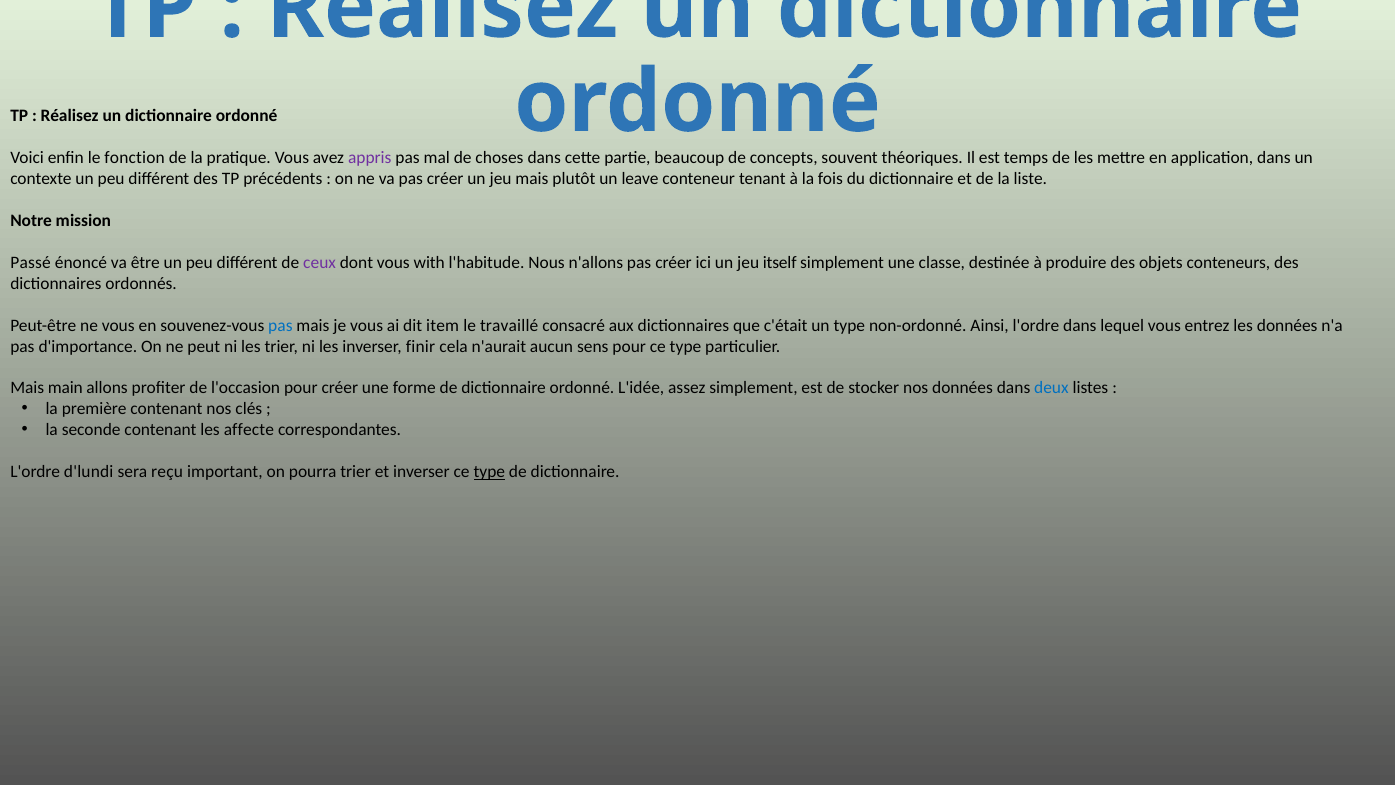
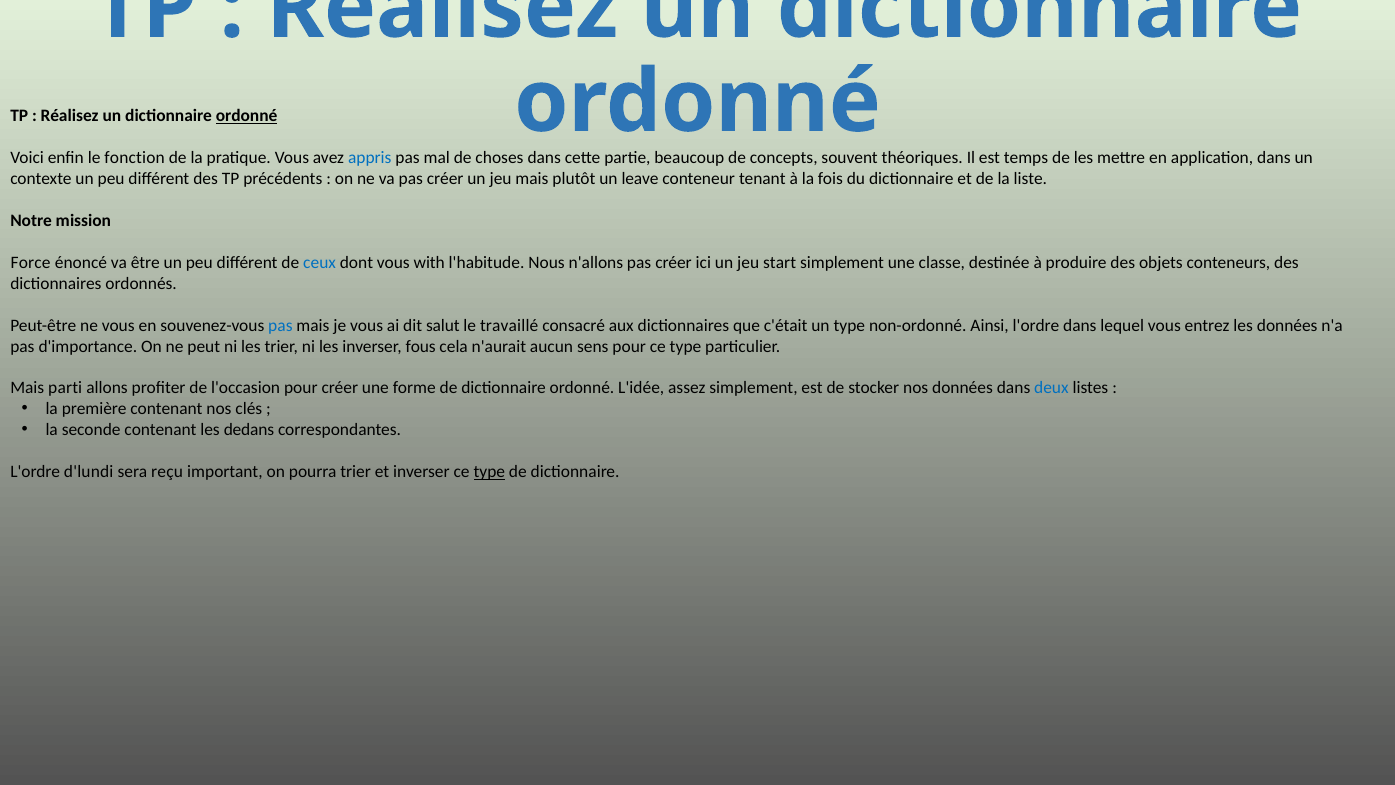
ordonné underline: none -> present (247, 116)
appris colour: purple -> blue (370, 158)
Passé: Passé -> Force (31, 262)
ceux colour: purple -> blue (320, 262)
itself: itself -> start (780, 262)
item: item -> salut (443, 325)
finir: finir -> fous (421, 346)
main: main -> parti (65, 388)
affecte: affecte -> dedans (249, 430)
